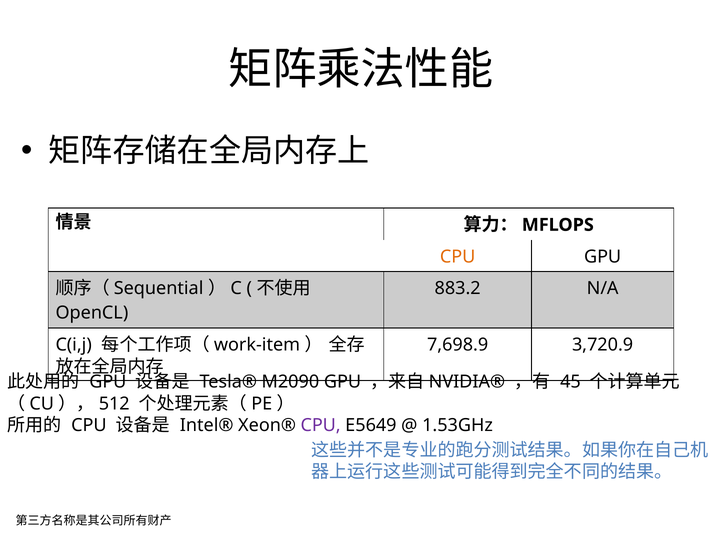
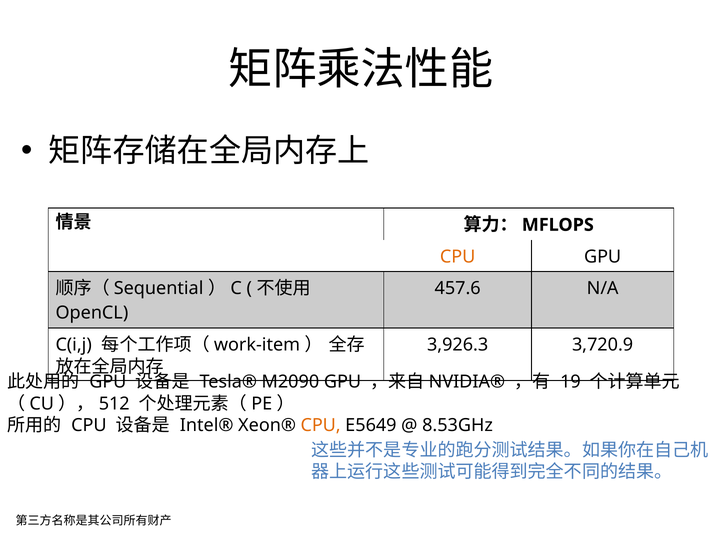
883.2: 883.2 -> 457.6 (458, 289)
7,698.9: 7,698.9 -> 3,926.3 (458, 345)
45: 45 -> 19 (570, 382)
CPU colour: purple -> orange (321, 426)
1.53GHz: 1.53GHz -> 8.53GHz (458, 426)
